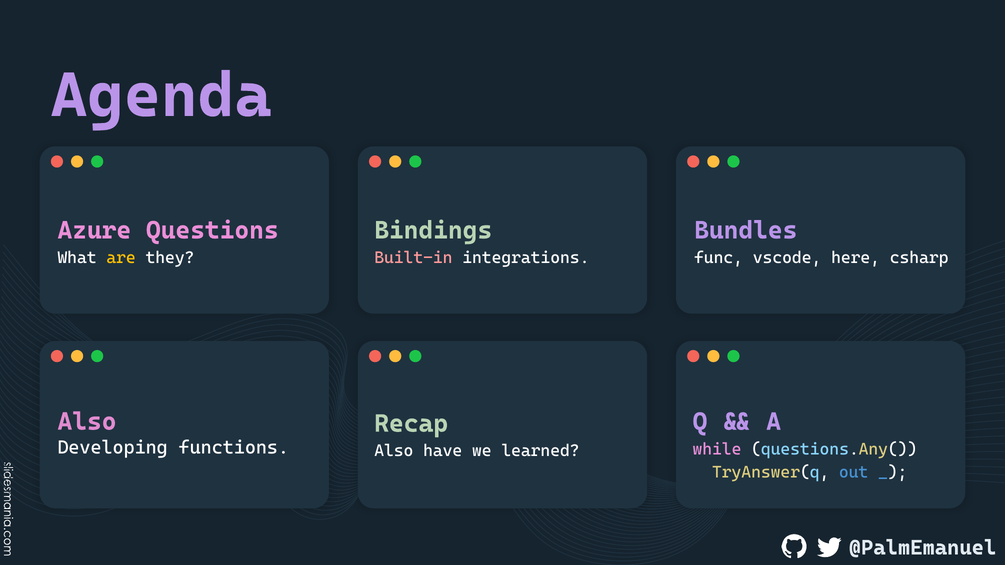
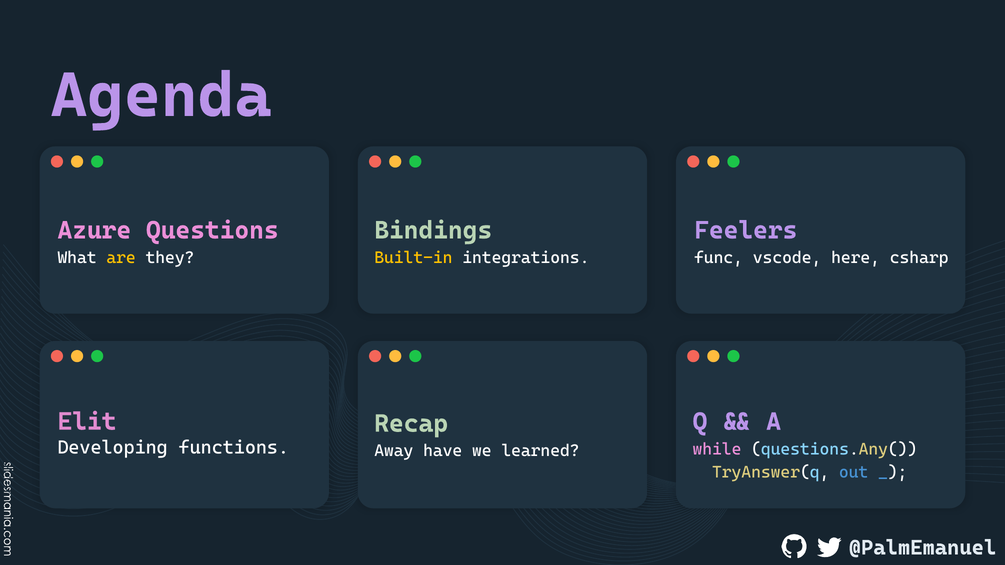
Bundles: Bundles -> Feelers (746, 230)
Built-in colour: pink -> yellow (413, 258)
Also: Also -> Elit (87, 422)
Also: Also -> Away (394, 451)
